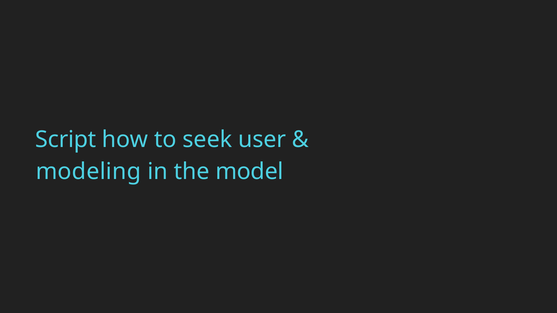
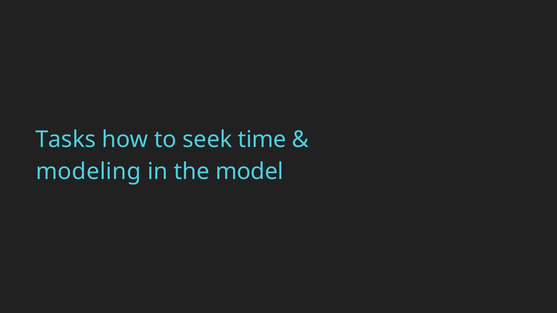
Script: Script -> Tasks (66, 140)
user: user -> time (262, 140)
